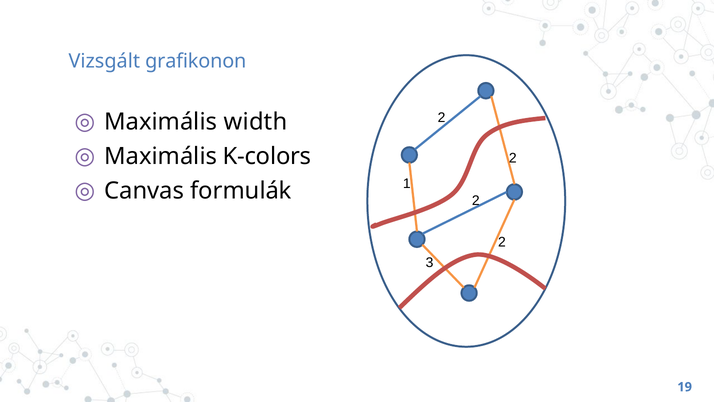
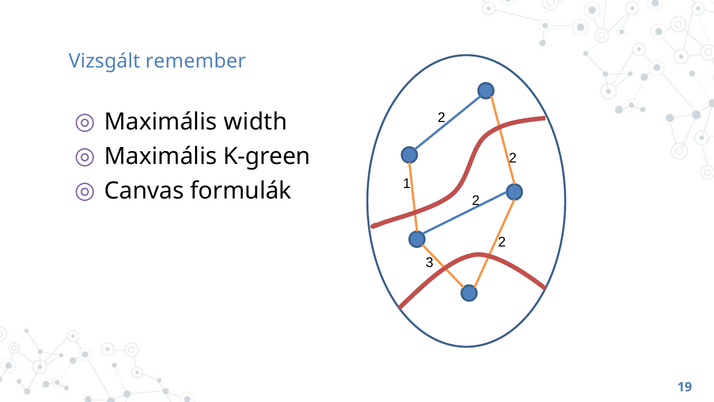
grafikonon: grafikonon -> remember (196, 61)
K-colors: K-colors -> K-green (267, 156)
